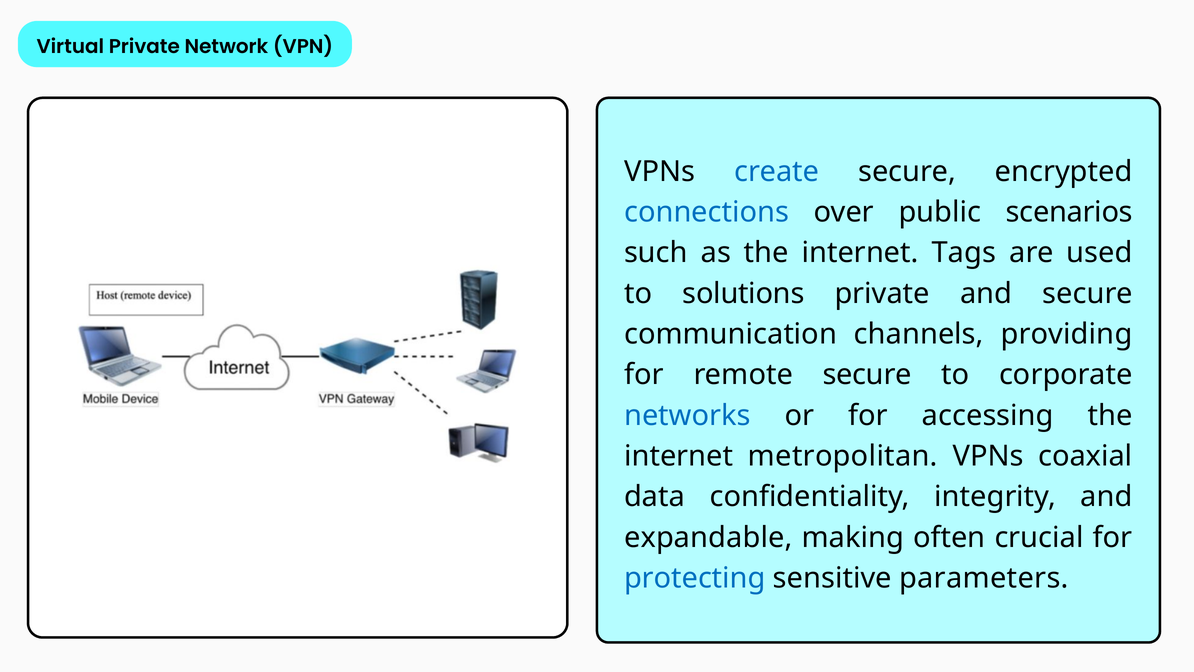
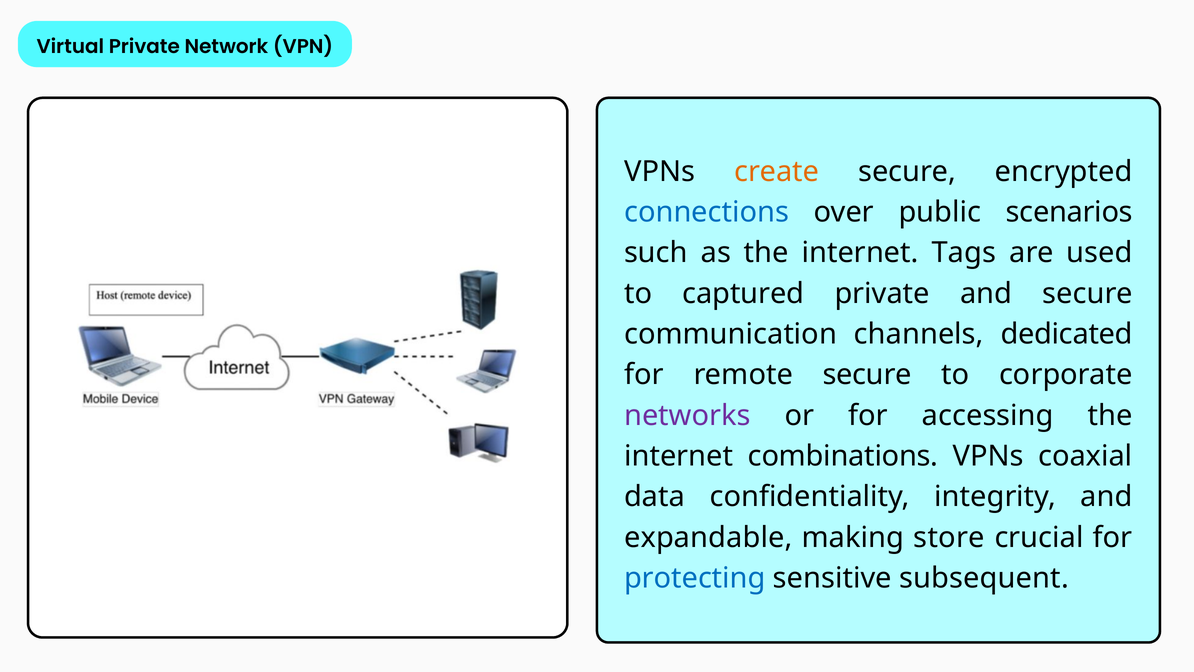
create colour: blue -> orange (777, 171)
solutions: solutions -> captured (743, 293)
providing: providing -> dedicated (1067, 334)
networks colour: blue -> purple (687, 415)
metropolitan: metropolitan -> combinations (843, 456)
often: often -> store (949, 537)
parameters: parameters -> subsequent (984, 578)
